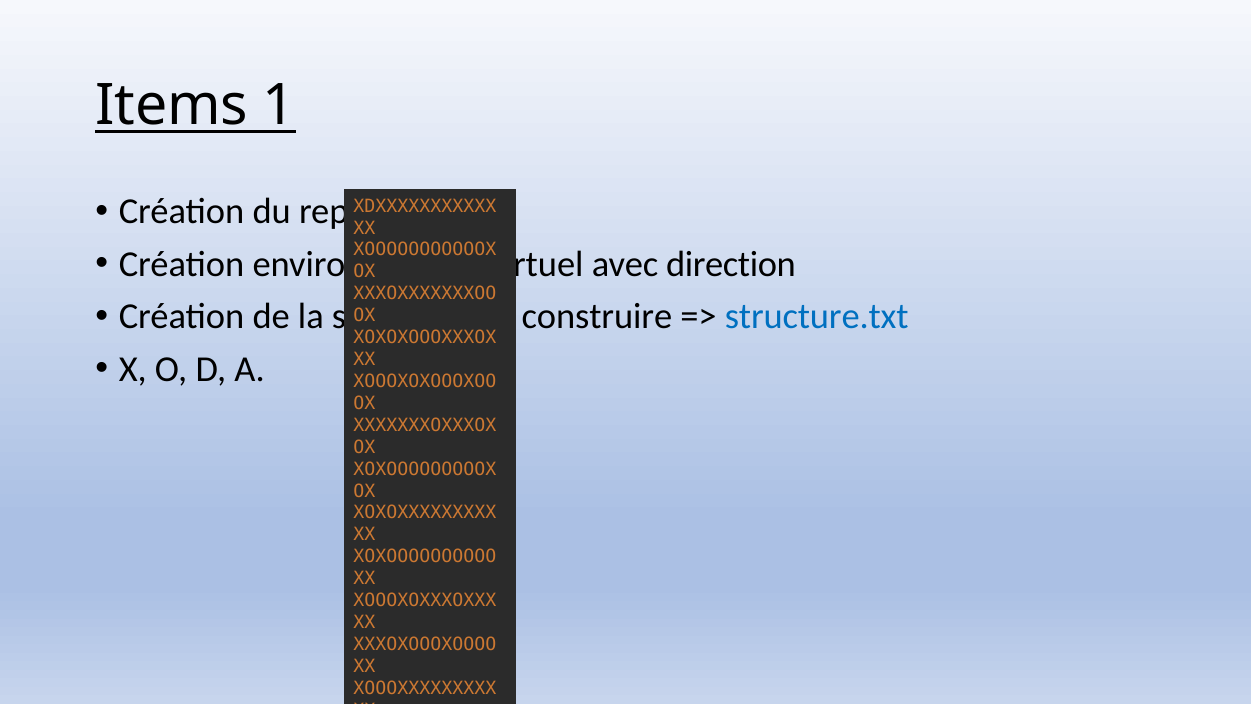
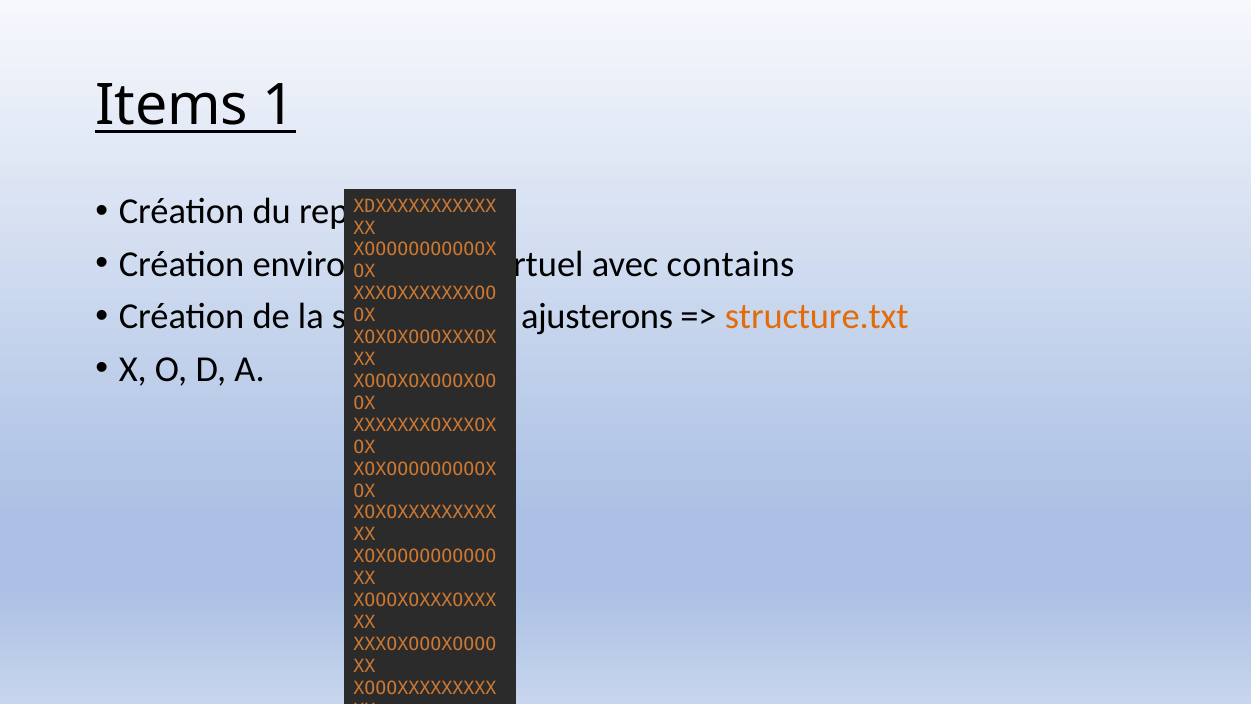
direction: direction -> contains (731, 264)
construire: construire -> ajusterons (597, 316)
structure.txt colour: blue -> orange (817, 316)
